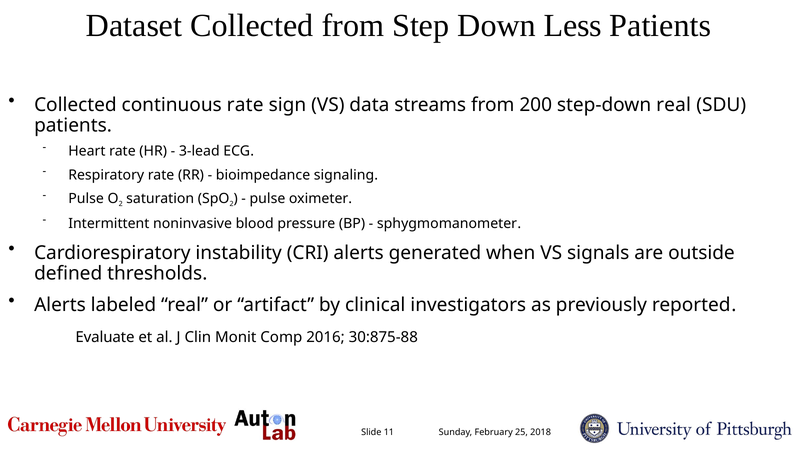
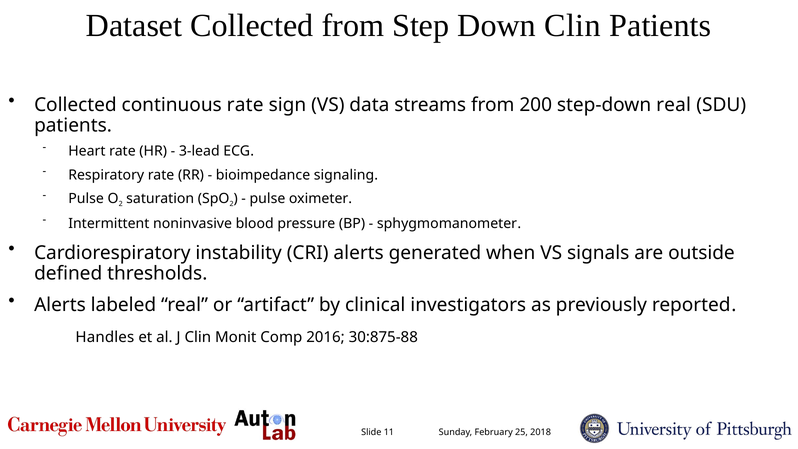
Down Less: Less -> Clin (573, 26)
Evaluate: Evaluate -> Handles (105, 337)
